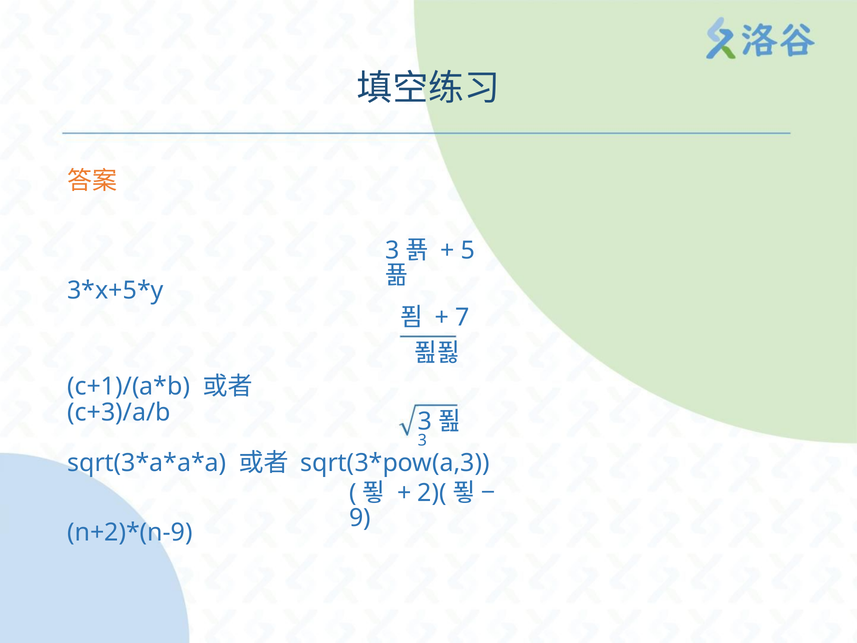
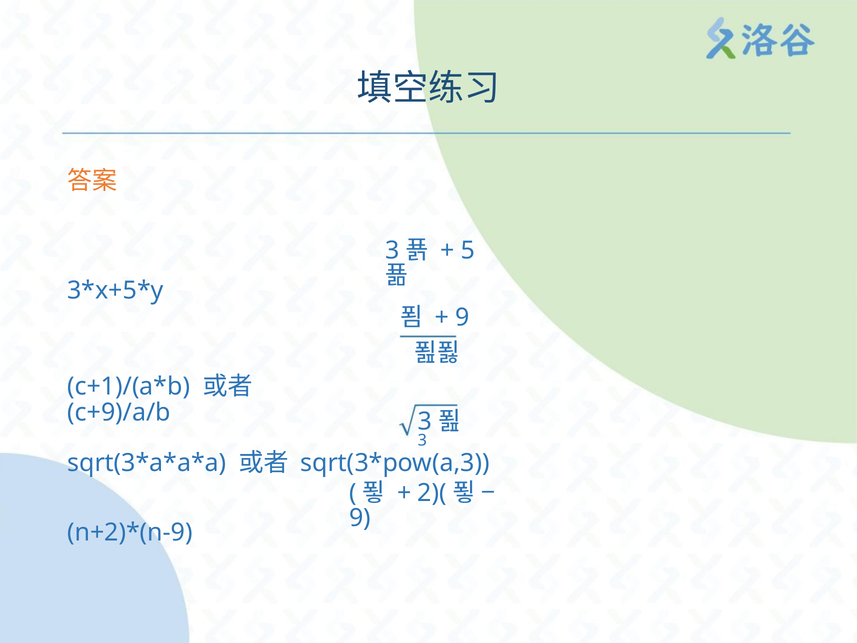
7: 7 -> 9 (462, 317)
c+3)/a/b: c+3)/a/b -> c+9)/a/b (119, 412)
